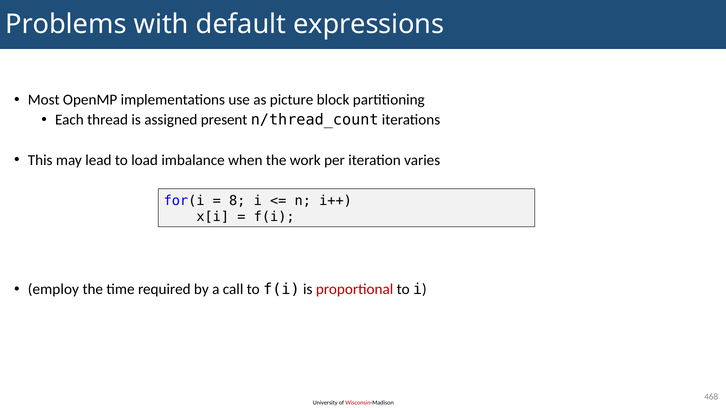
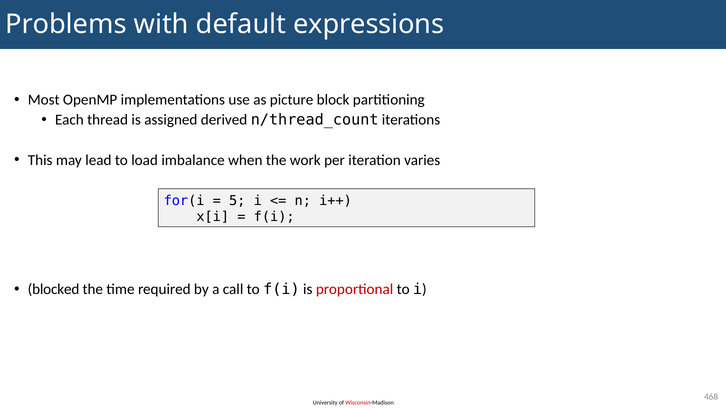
present: present -> derived (224, 120)
8: 8 -> 5 (237, 201)
employ: employ -> blocked (54, 290)
